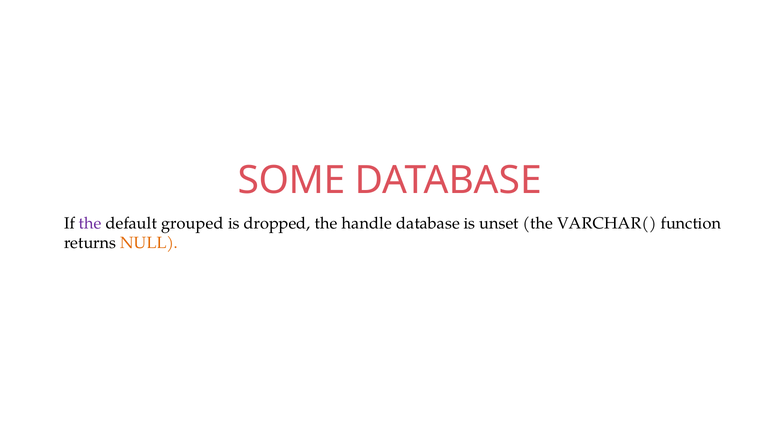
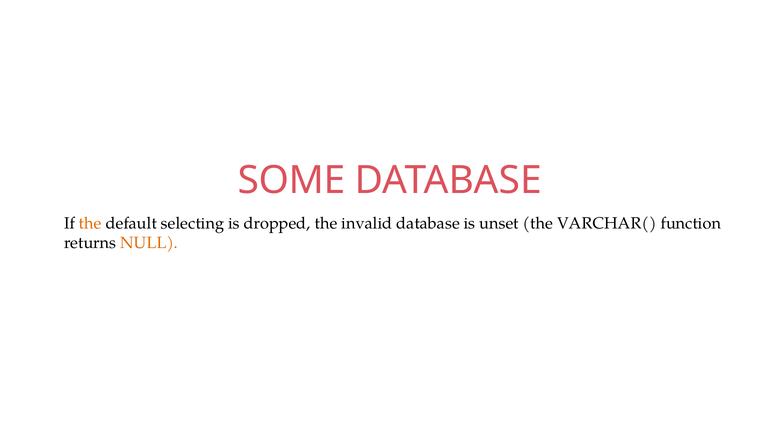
the colour: purple -> orange (90, 223)
grouped: grouped -> selecting (193, 223)
handle: handle -> invalid (367, 223)
